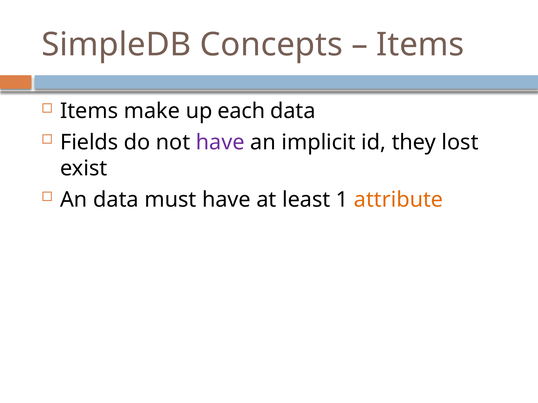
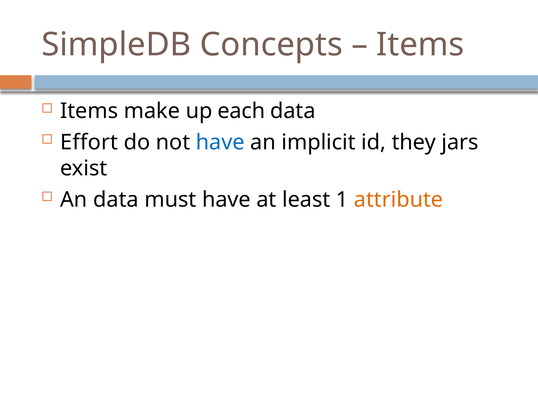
Fields: Fields -> Effort (89, 143)
have colour: purple -> blue (220, 143)
lost: lost -> jars (460, 143)
